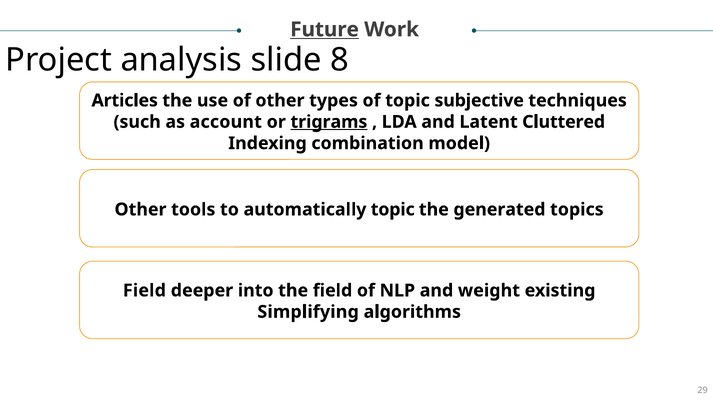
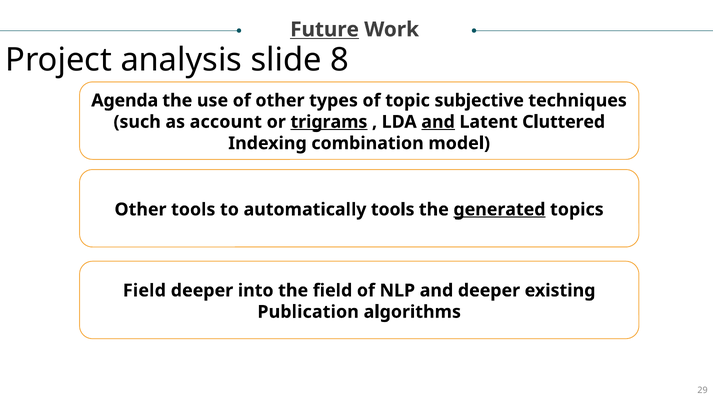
Articles: Articles -> Agenda (125, 101)
and underline: none -> present (438, 122)
automatically topic: topic -> tools (393, 210)
generated underline: none -> present (499, 210)
and weight: weight -> deeper (489, 291)
Simplifying: Simplifying -> Publication (308, 312)
